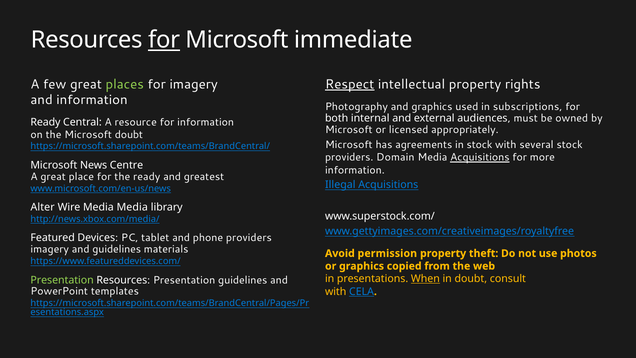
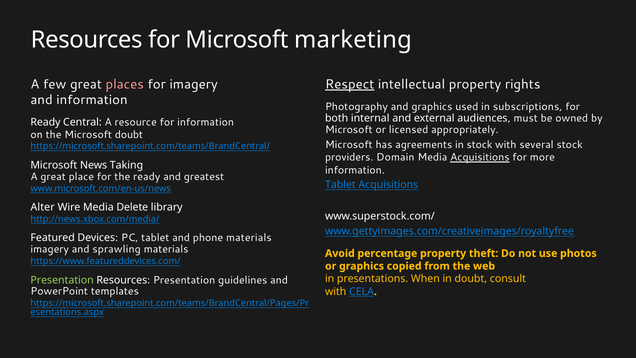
for underline: present -> none (164, 40)
immediate: immediate -> marketing (353, 40)
places colour: light green -> pink (125, 84)
Centre: Centre -> Taking (127, 165)
Illegal: Illegal -> Tablet (340, 185)
Media Media: Media -> Delete (132, 207)
phone providers: providers -> materials (249, 238)
and guidelines: guidelines -> sprawling (117, 249)
permission: permission -> percentage (387, 253)
When underline: present -> none (425, 279)
